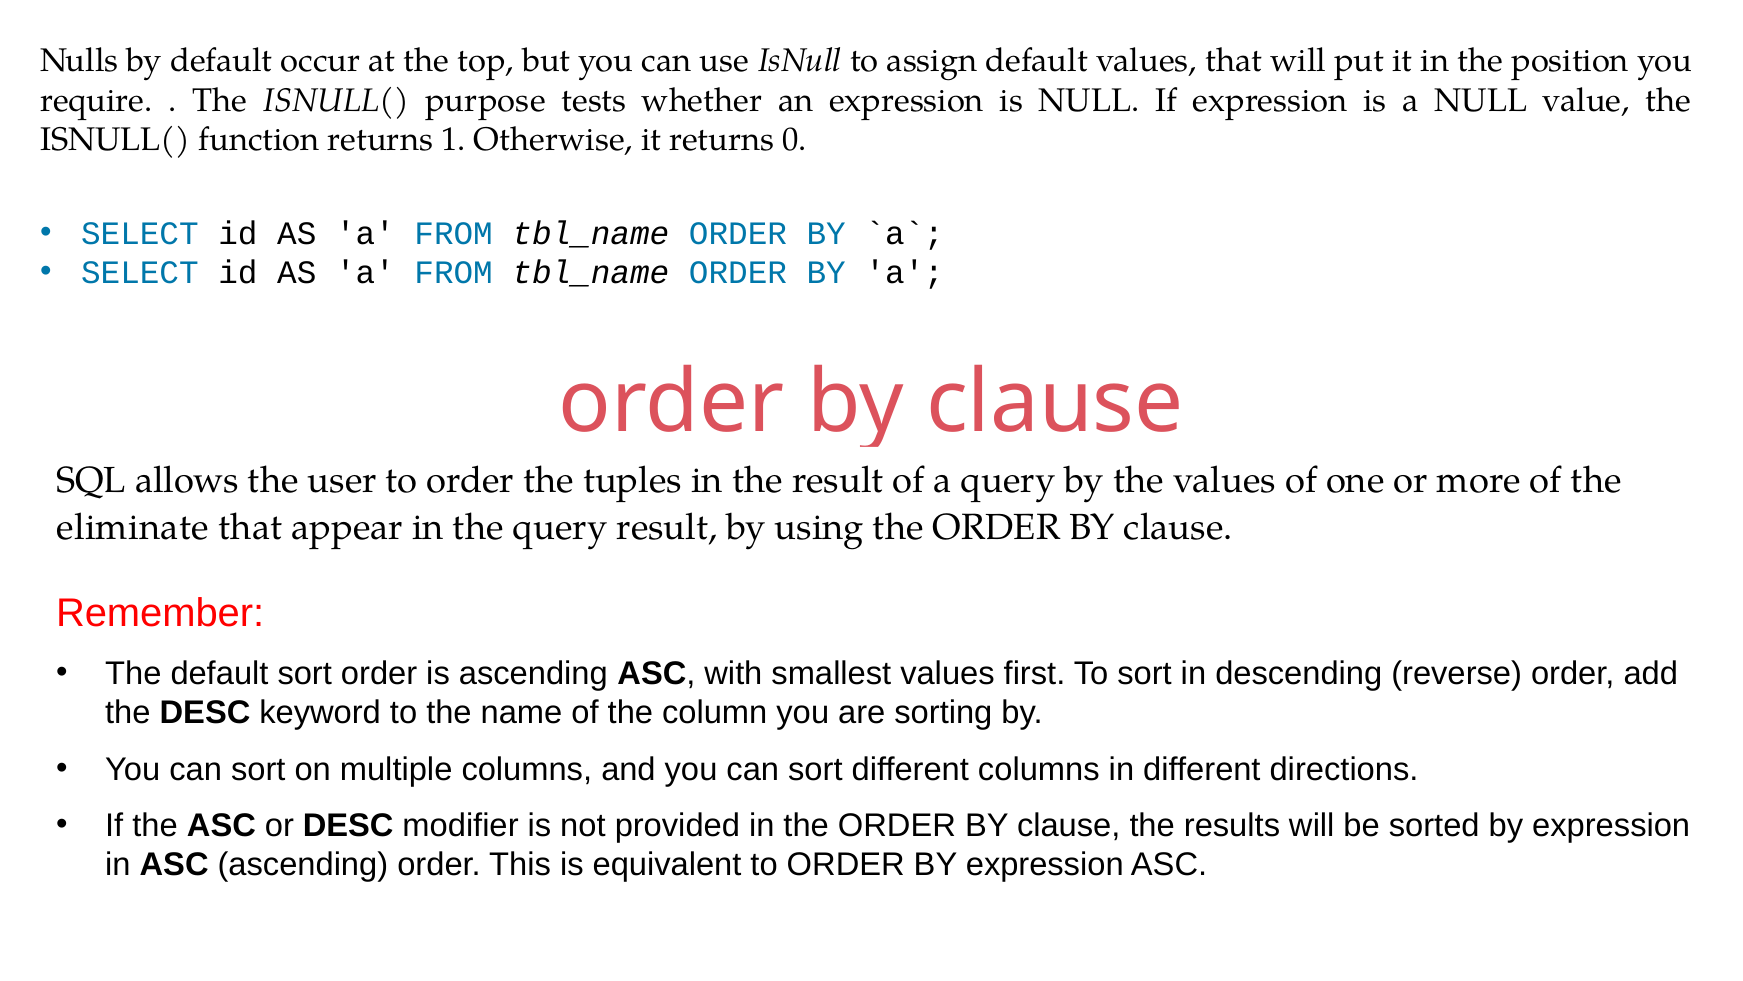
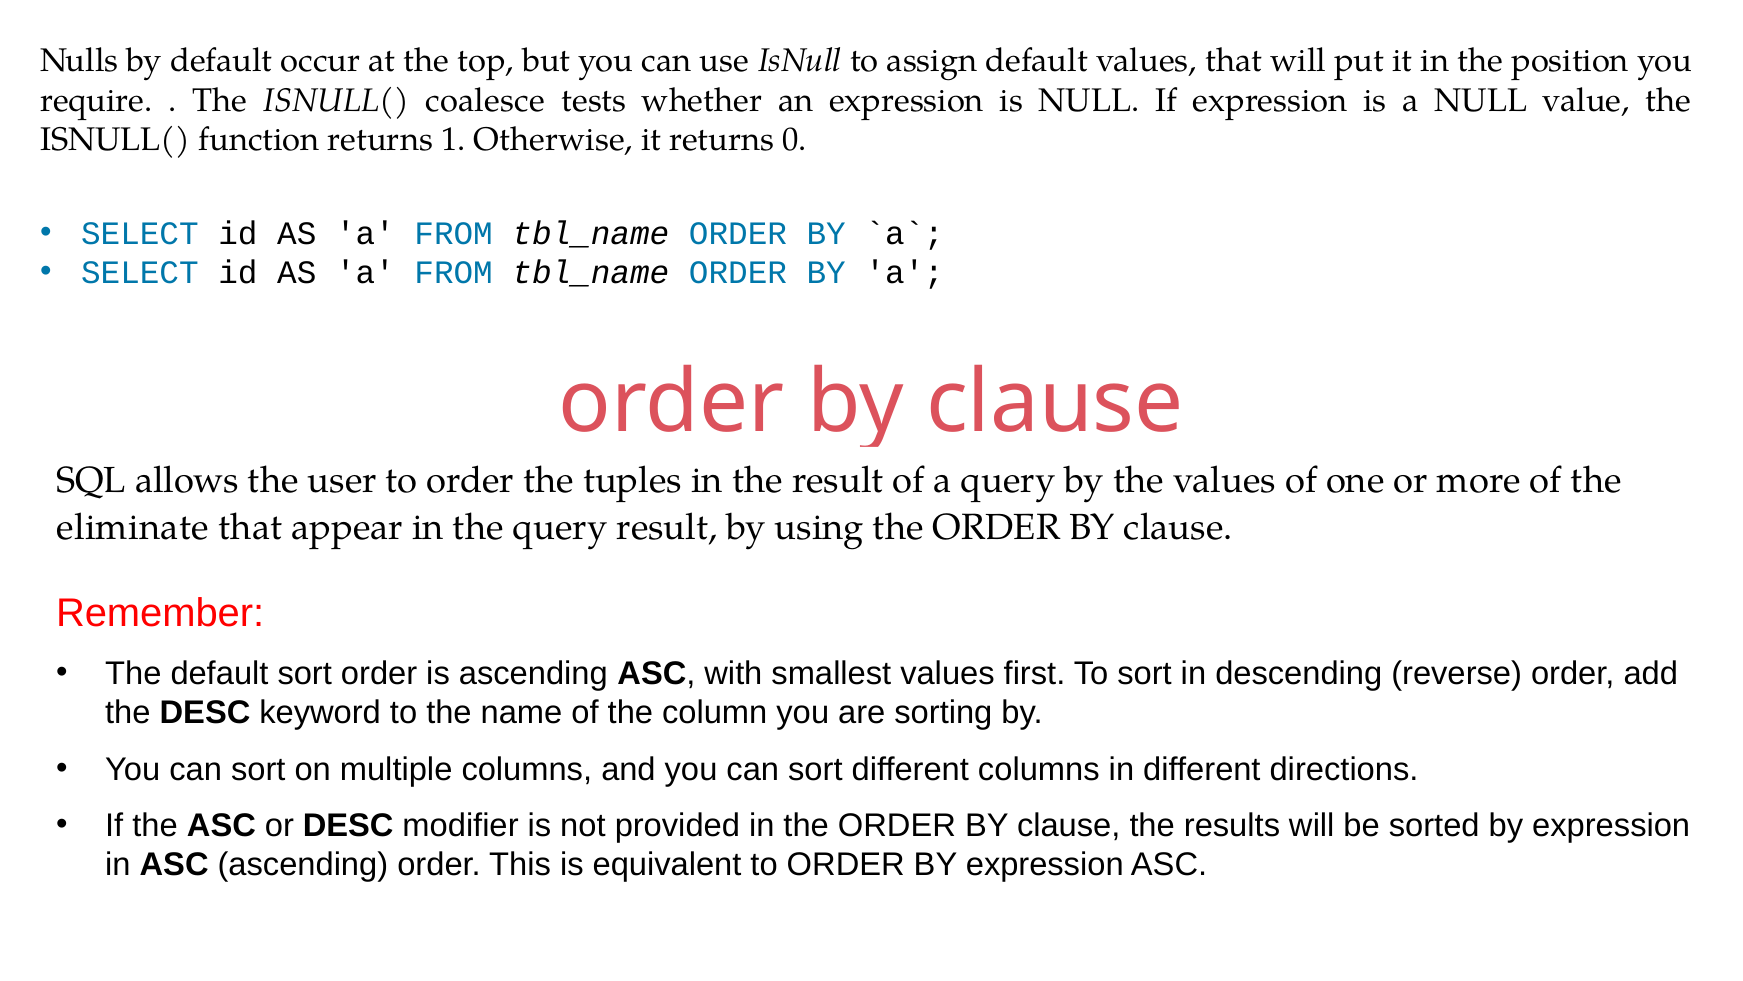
purpose: purpose -> coalesce (485, 100)
